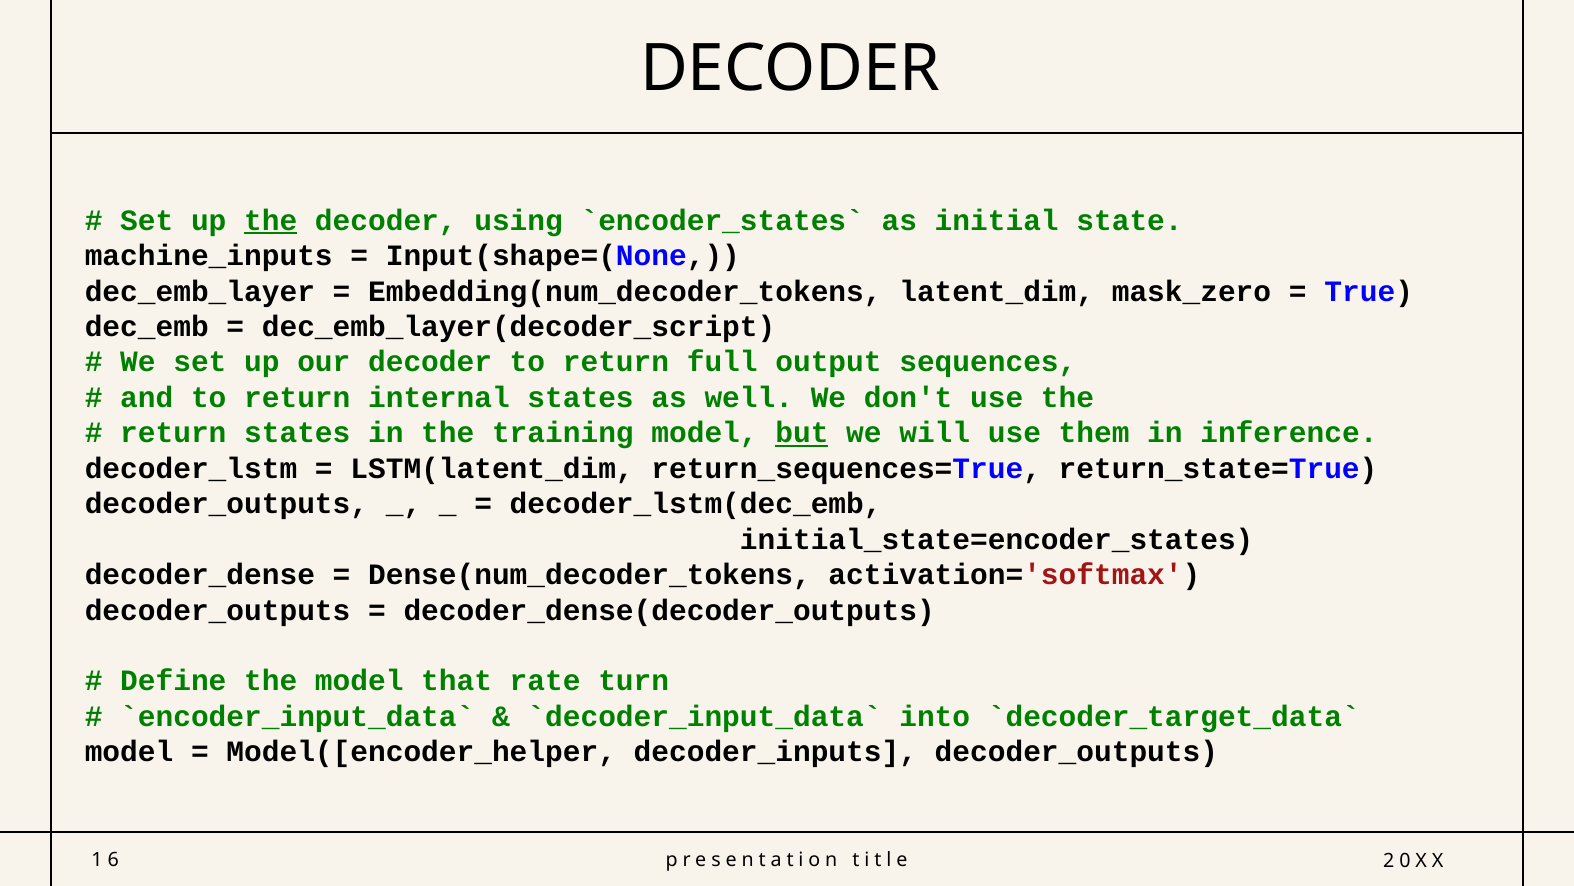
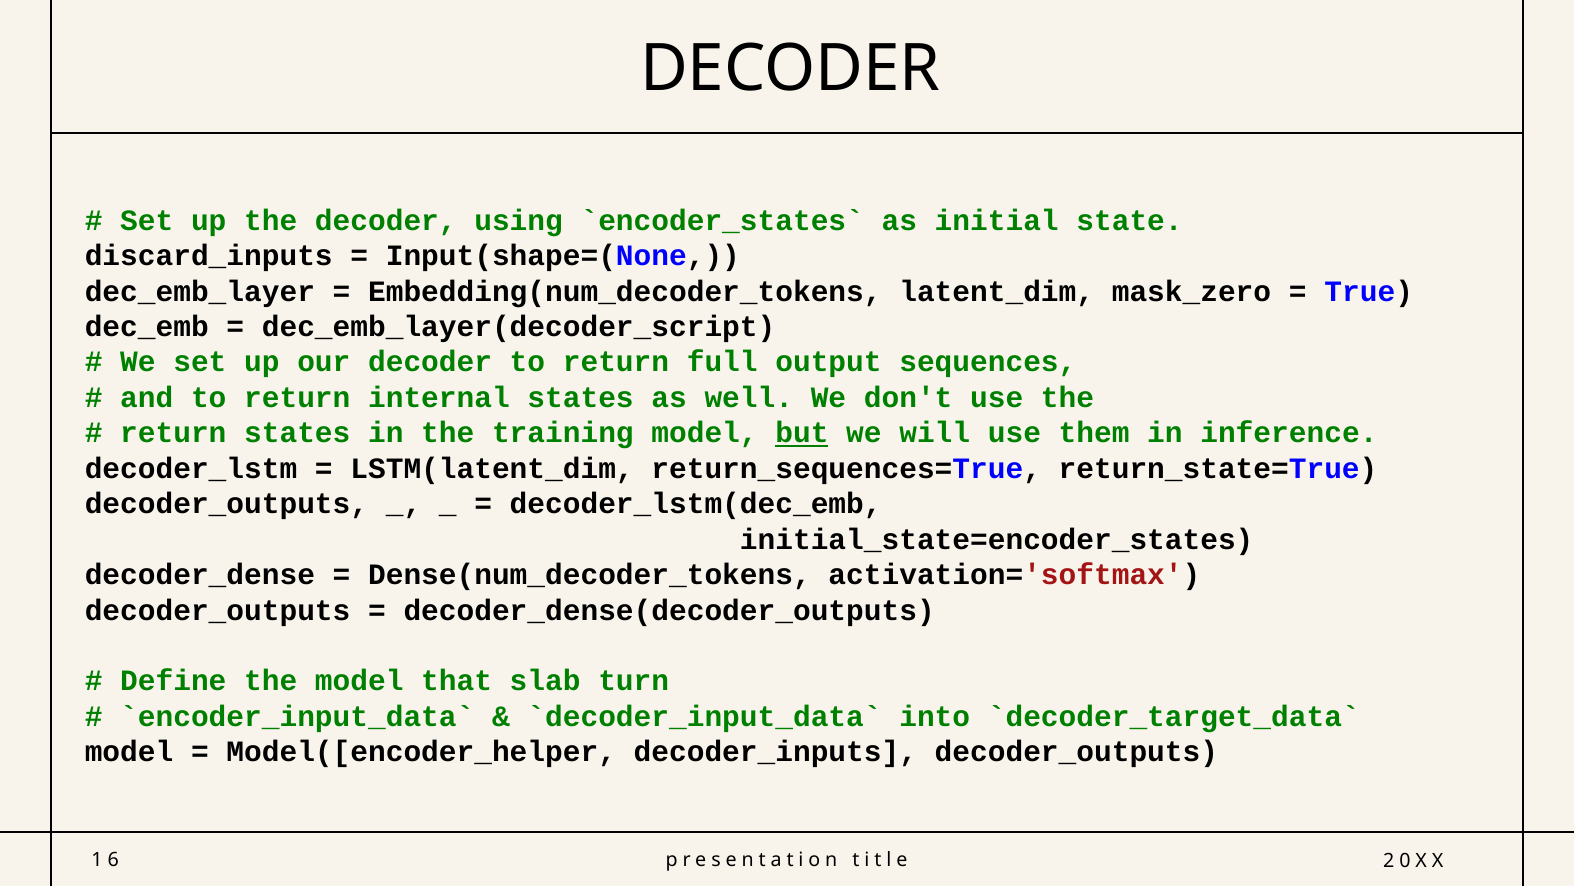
the underline: present -> none (271, 220)
machine_inputs: machine_inputs -> discard_inputs (209, 256)
rate: rate -> slab (545, 681)
